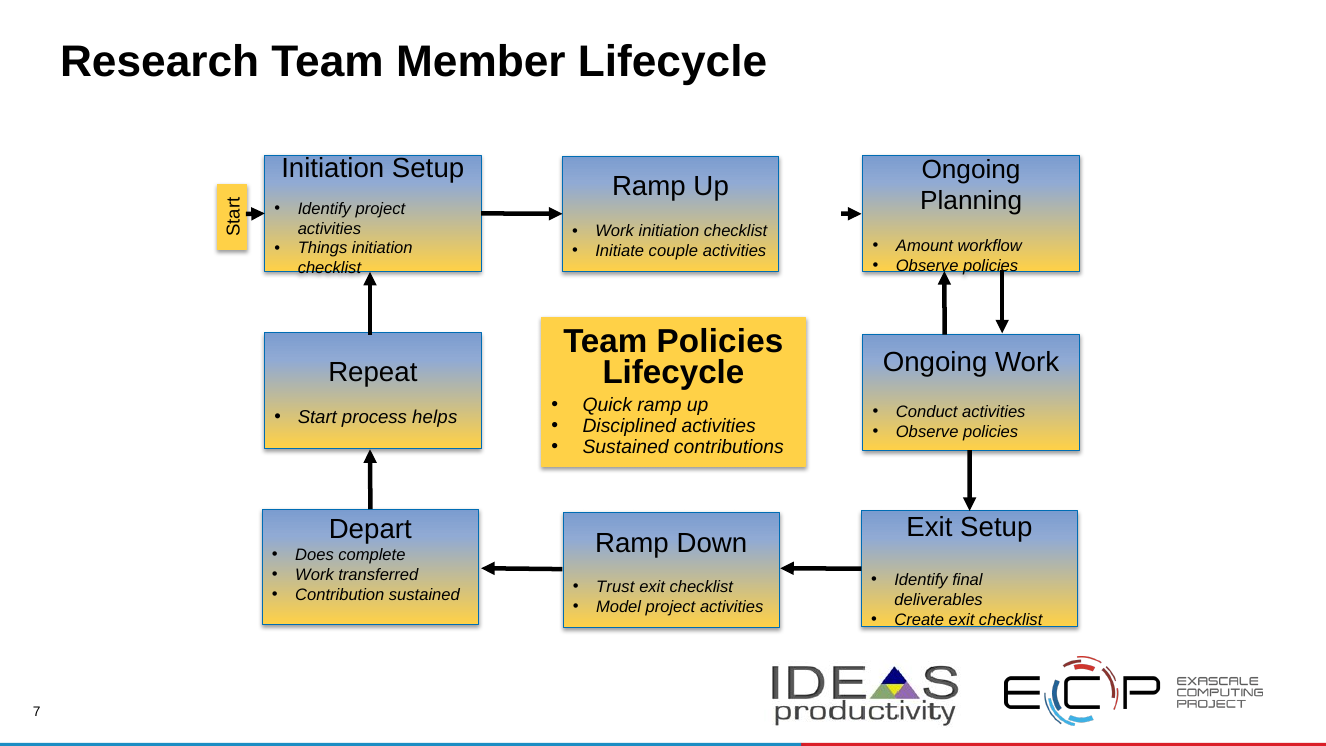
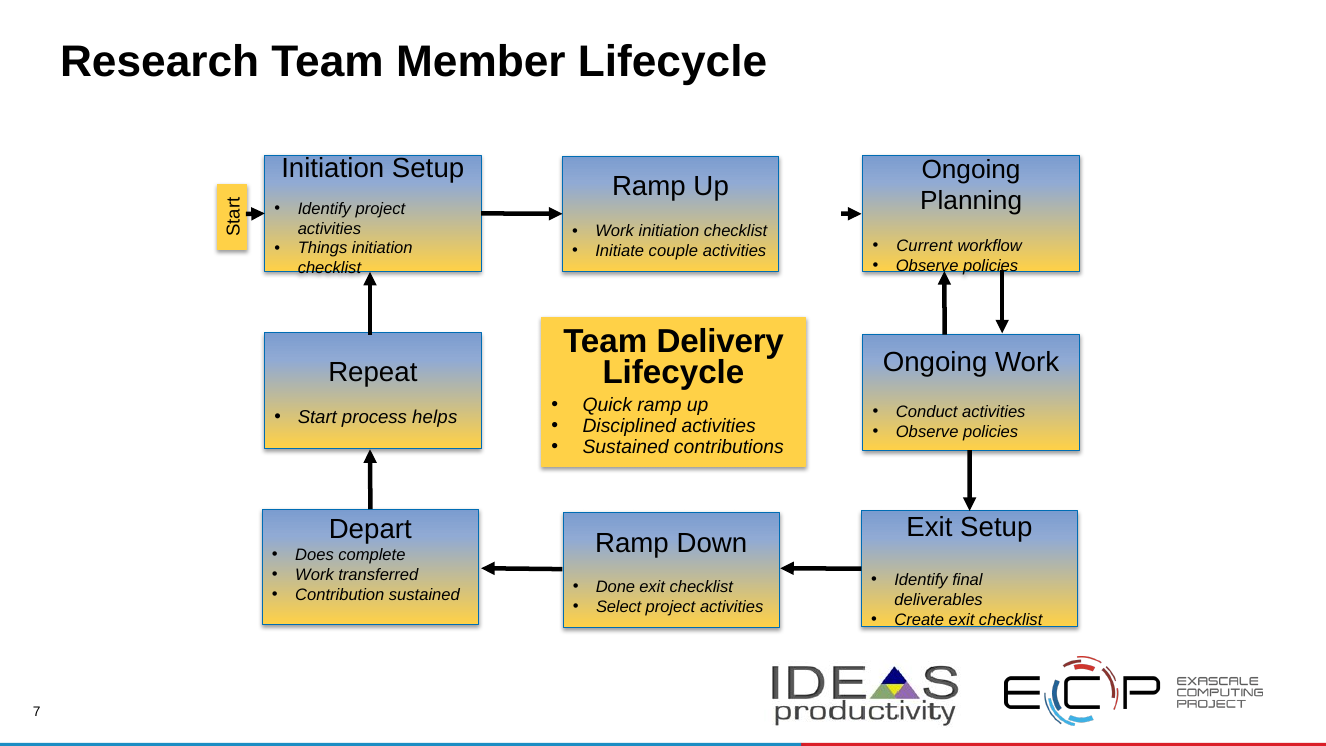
Amount: Amount -> Current (924, 246)
Team Policies: Policies -> Delivery (720, 341)
Trust: Trust -> Done (615, 587)
Model: Model -> Select (619, 607)
